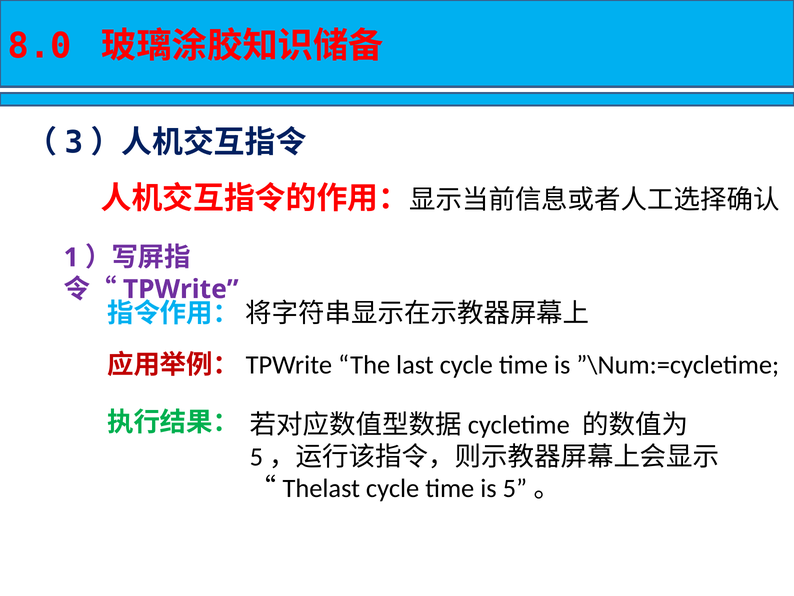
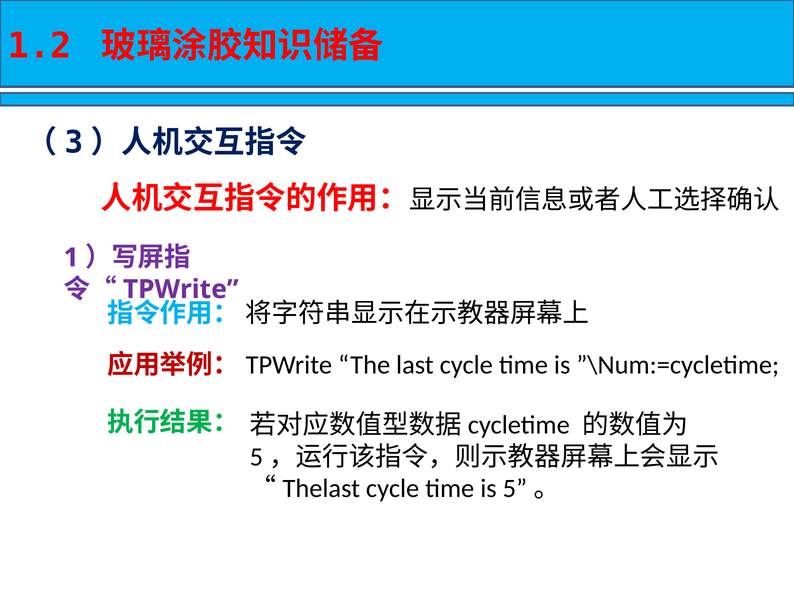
8.0: 8.0 -> 1.2 (40, 46)
